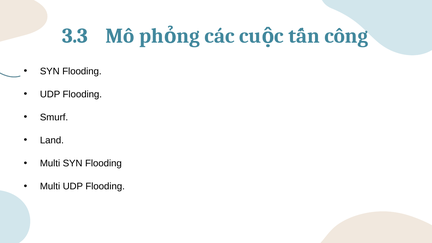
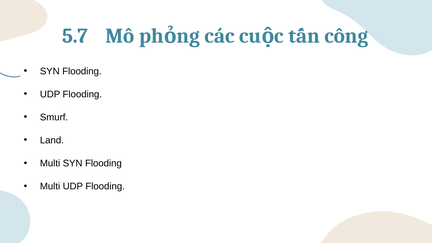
3.3: 3.3 -> 5.7 (75, 36)
